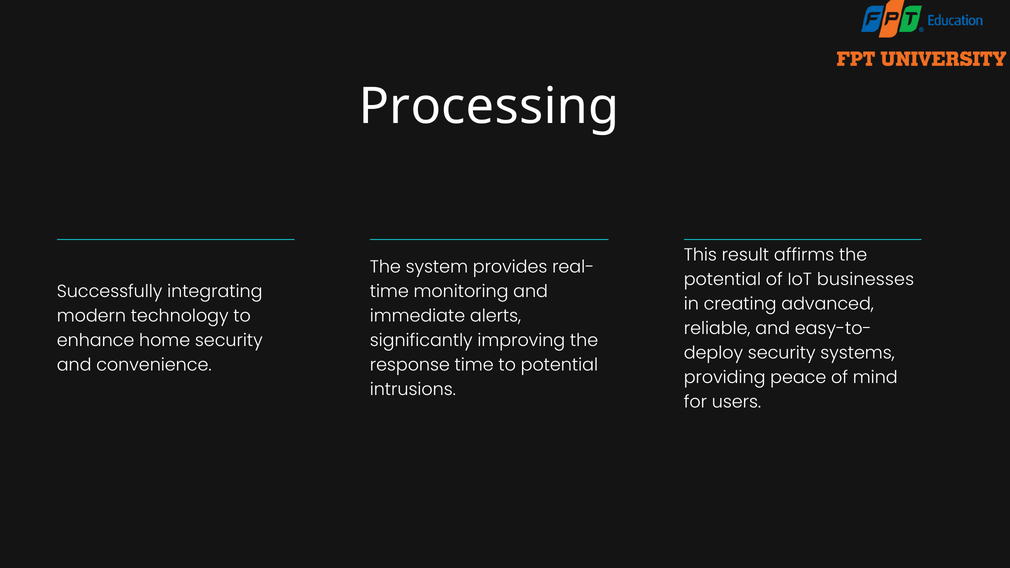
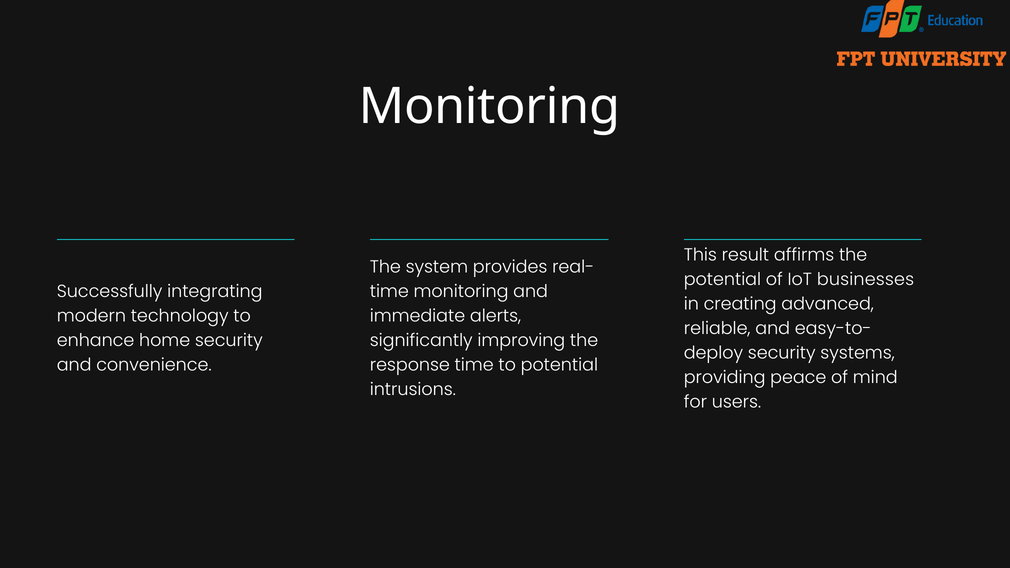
Processing: Processing -> Monitoring (489, 107)
